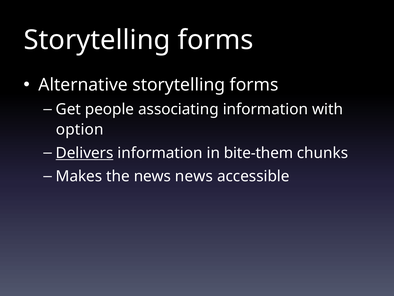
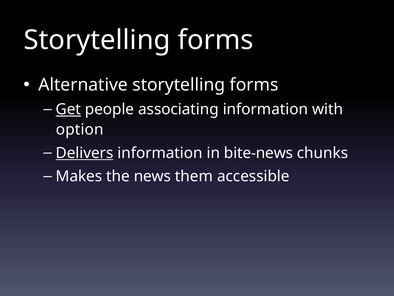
Get underline: none -> present (68, 109)
bite-them: bite-them -> bite-news (258, 153)
news news: news -> them (194, 176)
